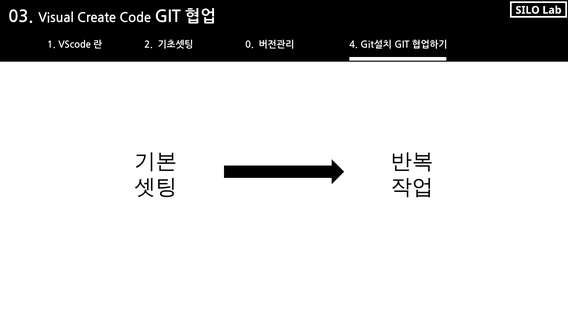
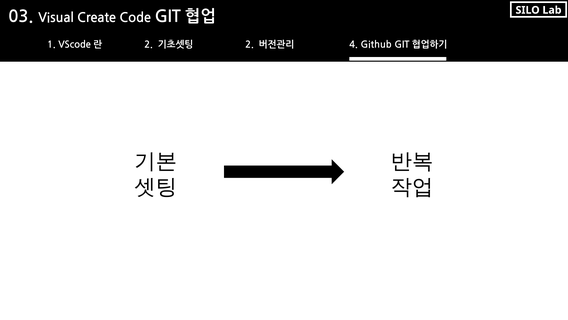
Git설치: Git설치 -> Github (376, 45)
0: 0 -> 2 (250, 45)
